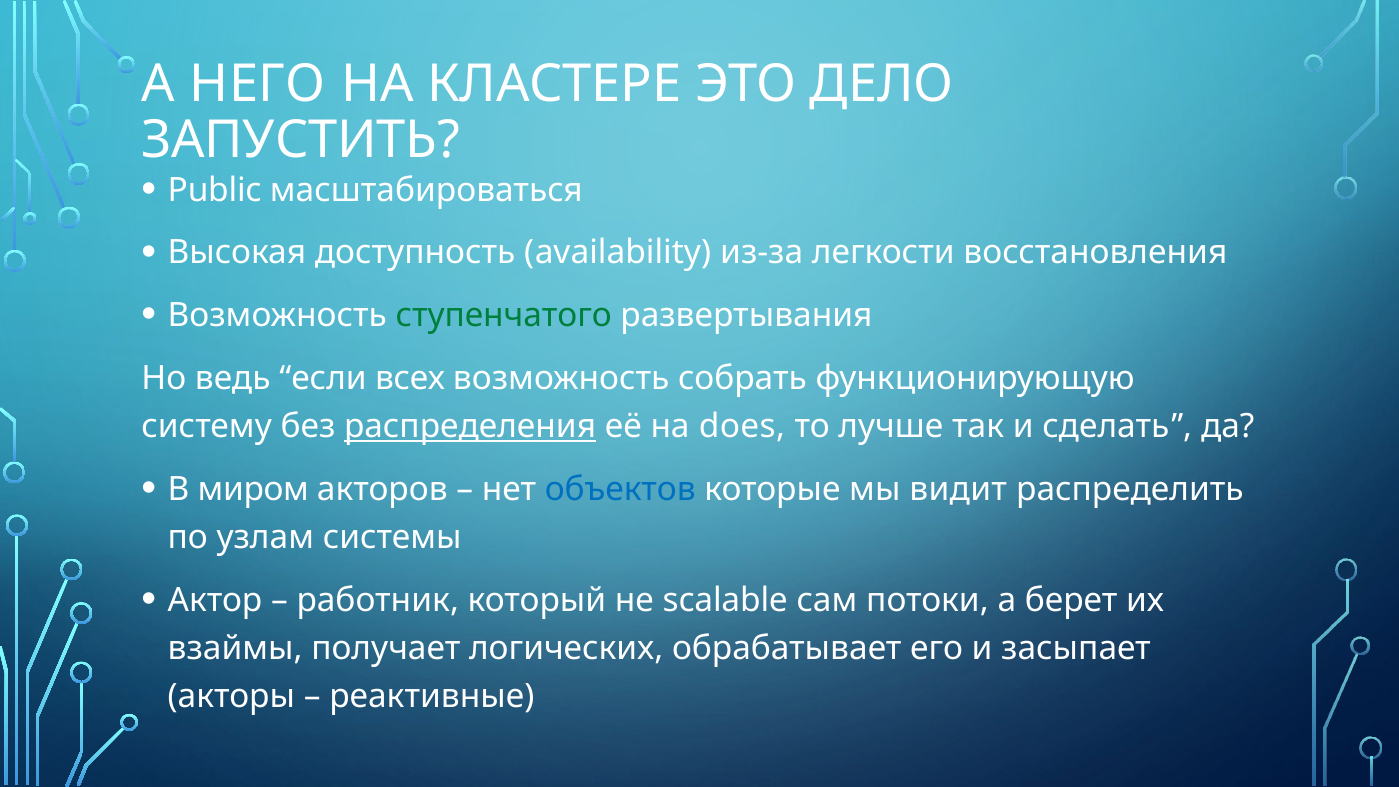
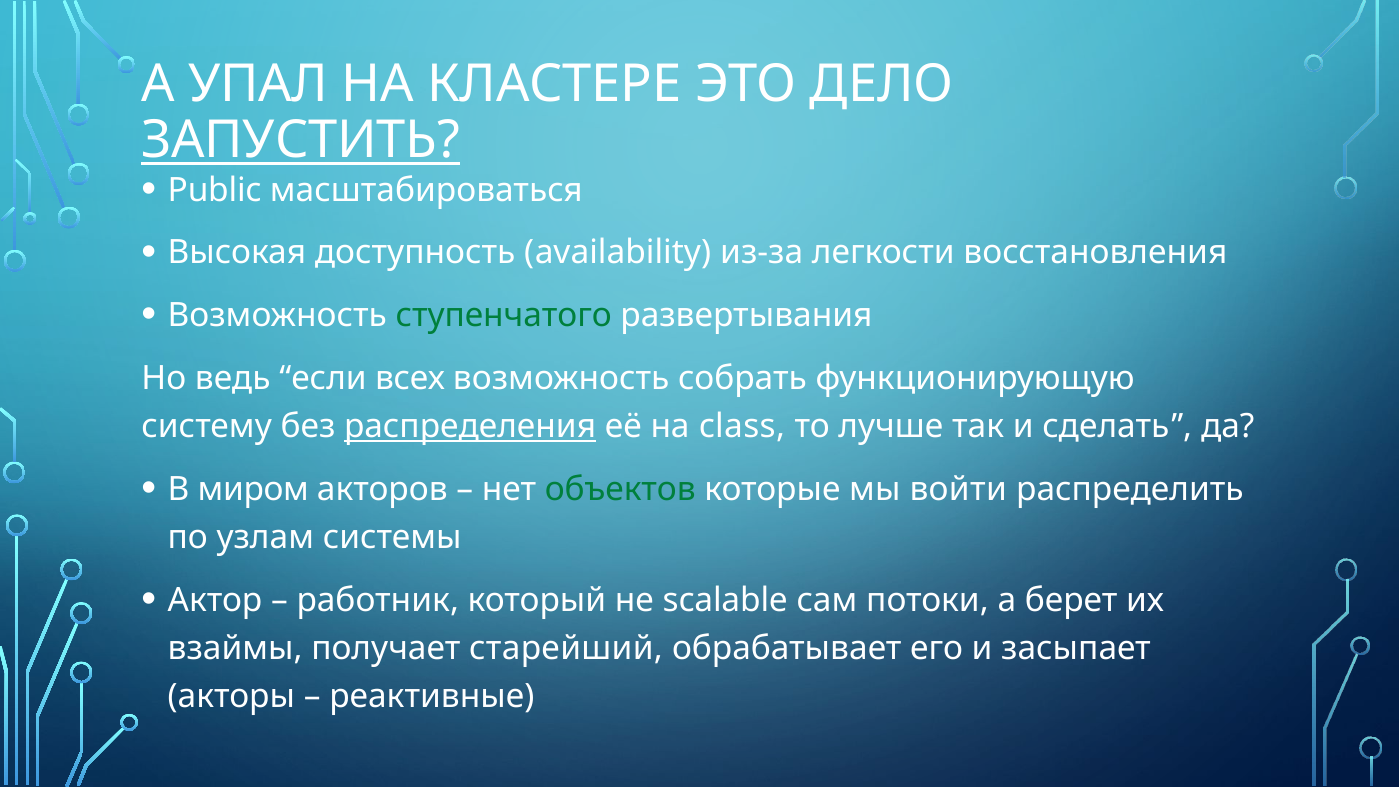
НЕГО: НЕГО -> УПАЛ (258, 84)
ЗАПУСТИТЬ underline: none -> present (301, 141)
does: does -> class (742, 427)
объектов colour: blue -> green (620, 489)
видит: видит -> войти (958, 489)
логических: логических -> старейший (566, 649)
